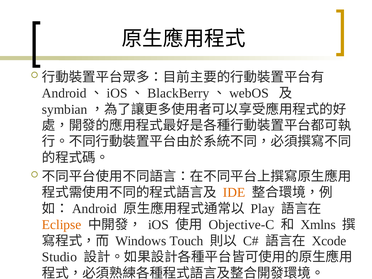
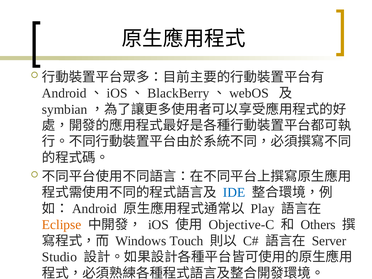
IDE colour: orange -> blue (234, 193)
Xmlns: Xmlns -> Others (318, 225)
Xcode: Xcode -> Server (329, 241)
